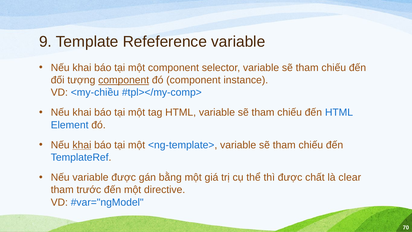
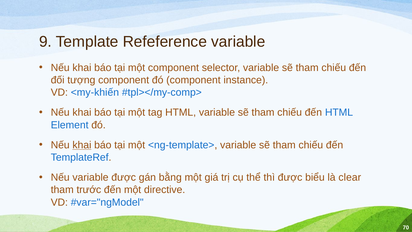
component underline: present -> none (124, 80)
<my-chiều: <my-chiều -> <my-khiến (95, 92)
chất: chất -> biểu (315, 177)
